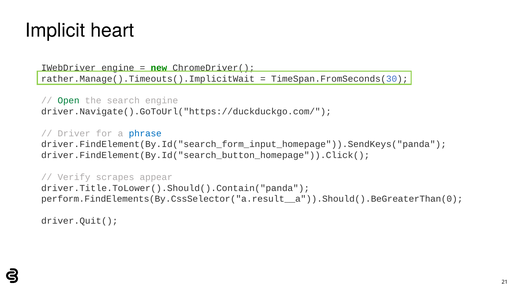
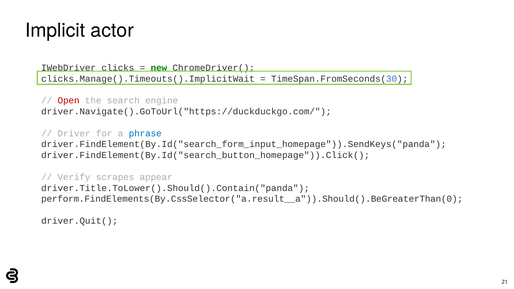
heart: heart -> actor (112, 31)
IWebDriver engine: engine -> clicks (118, 68)
rather.Manage().Timeouts().ImplicitWait: rather.Manage().Timeouts().ImplicitWait -> clicks.Manage().Timeouts().ImplicitWait (148, 79)
Open colour: green -> red (69, 101)
